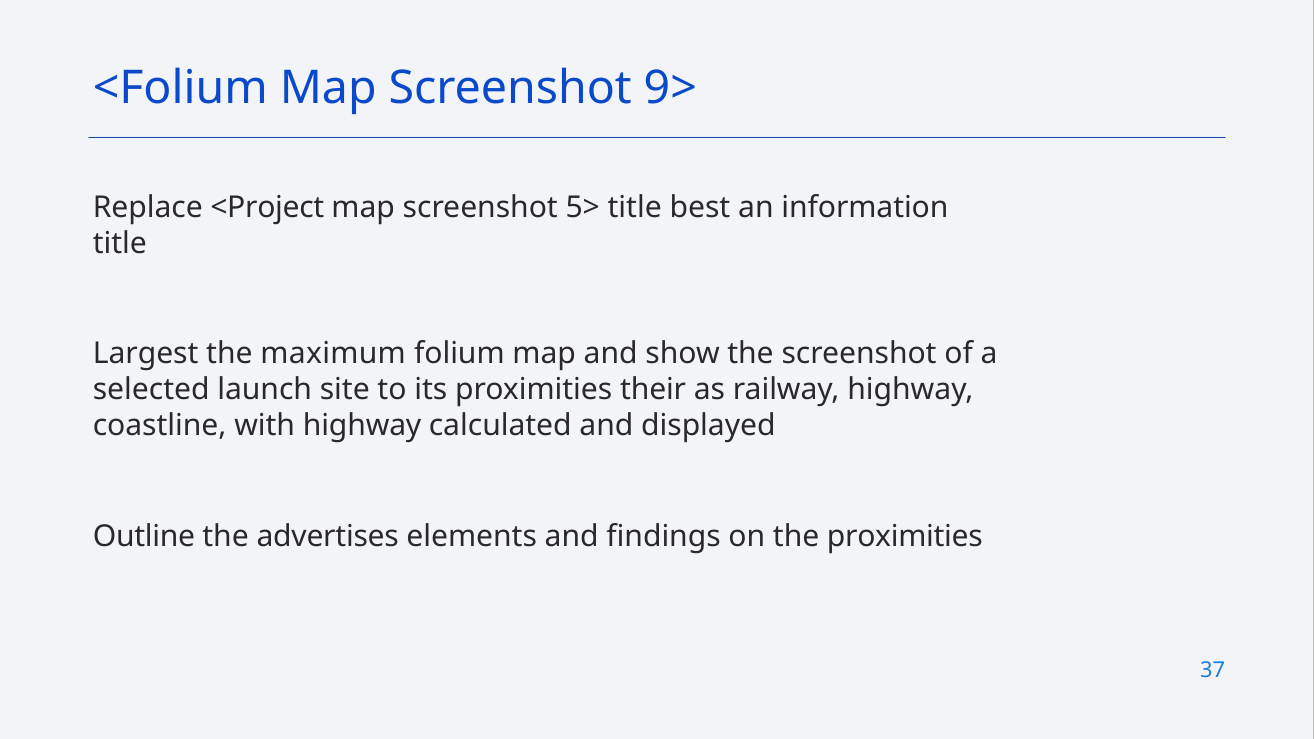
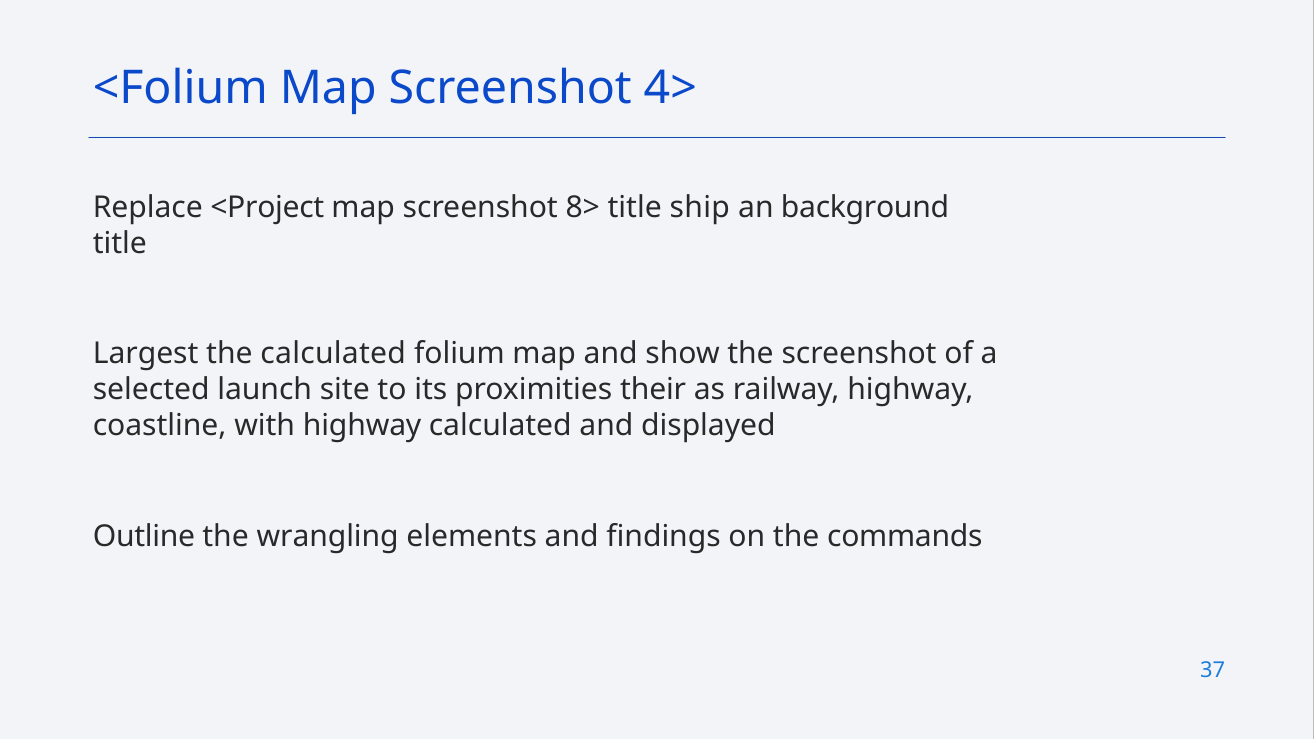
9>: 9> -> 4> (670, 88)
5>: 5> -> 8> (583, 207)
best: best -> ship (700, 207)
information: information -> background (865, 207)
the maximum: maximum -> calculated (333, 354)
advertises: advertises -> wrangling (328, 537)
the proximities: proximities -> commands (905, 537)
